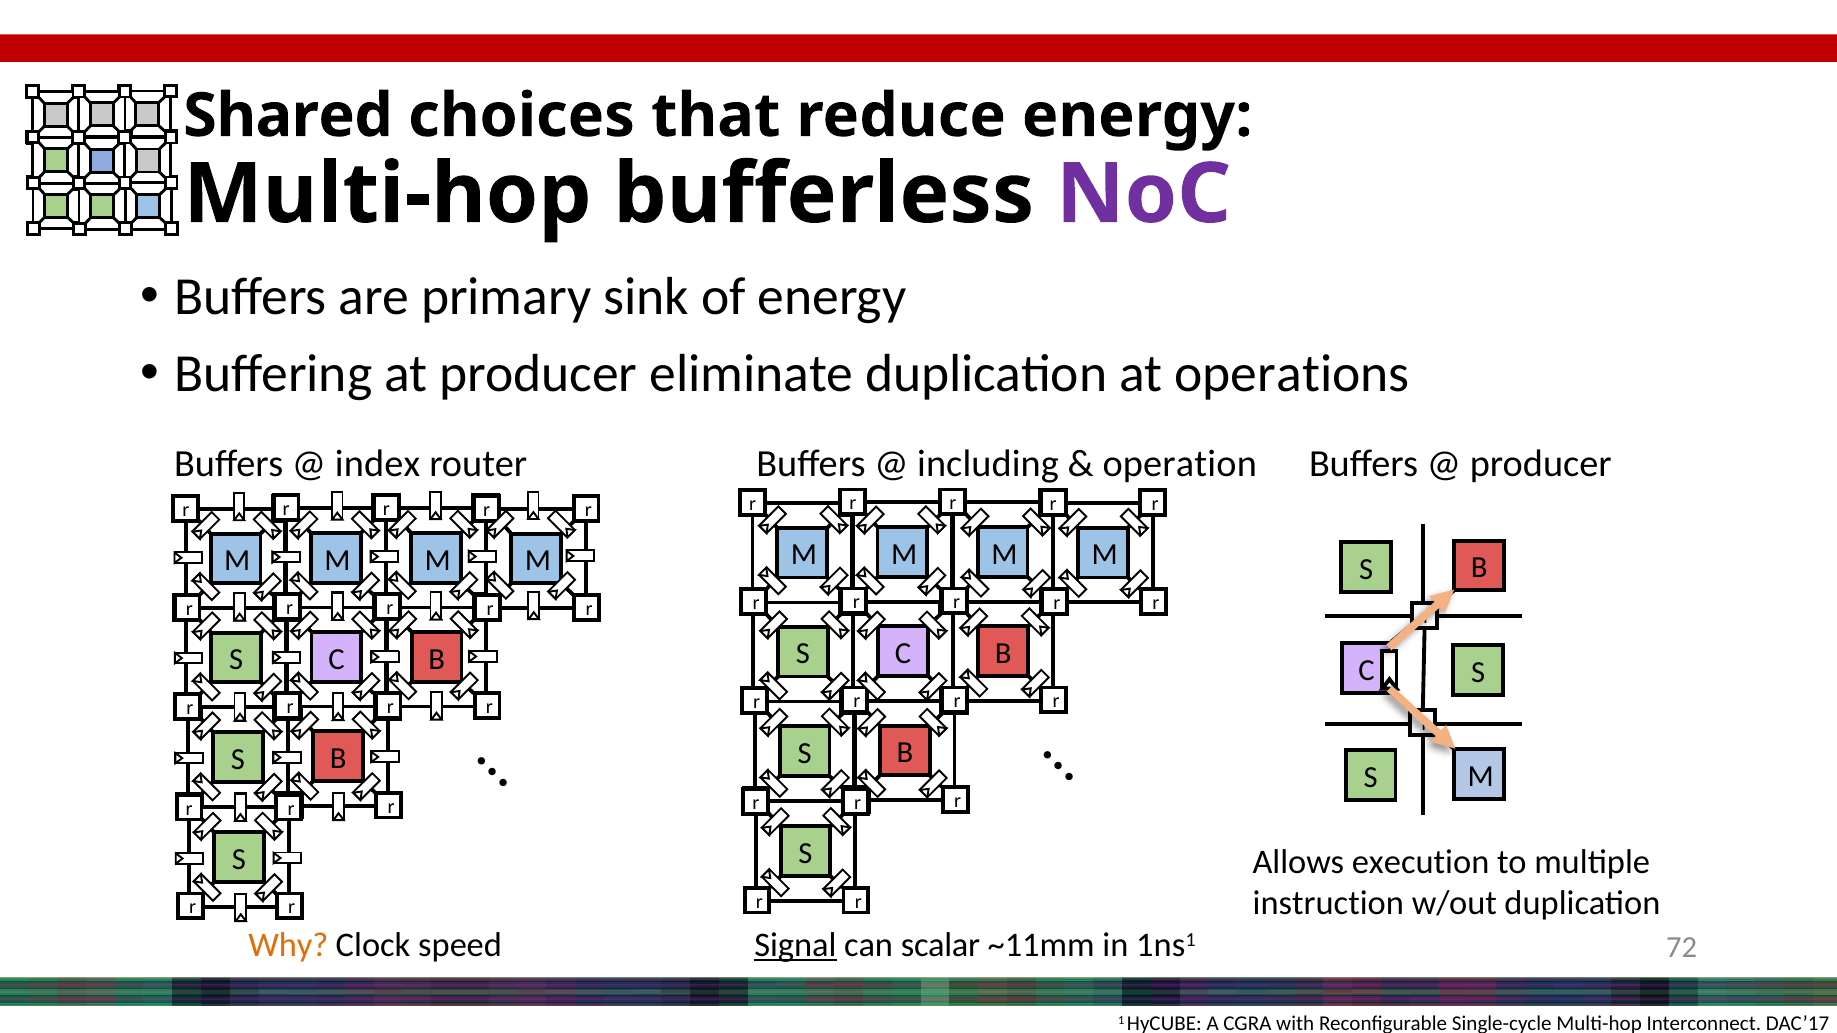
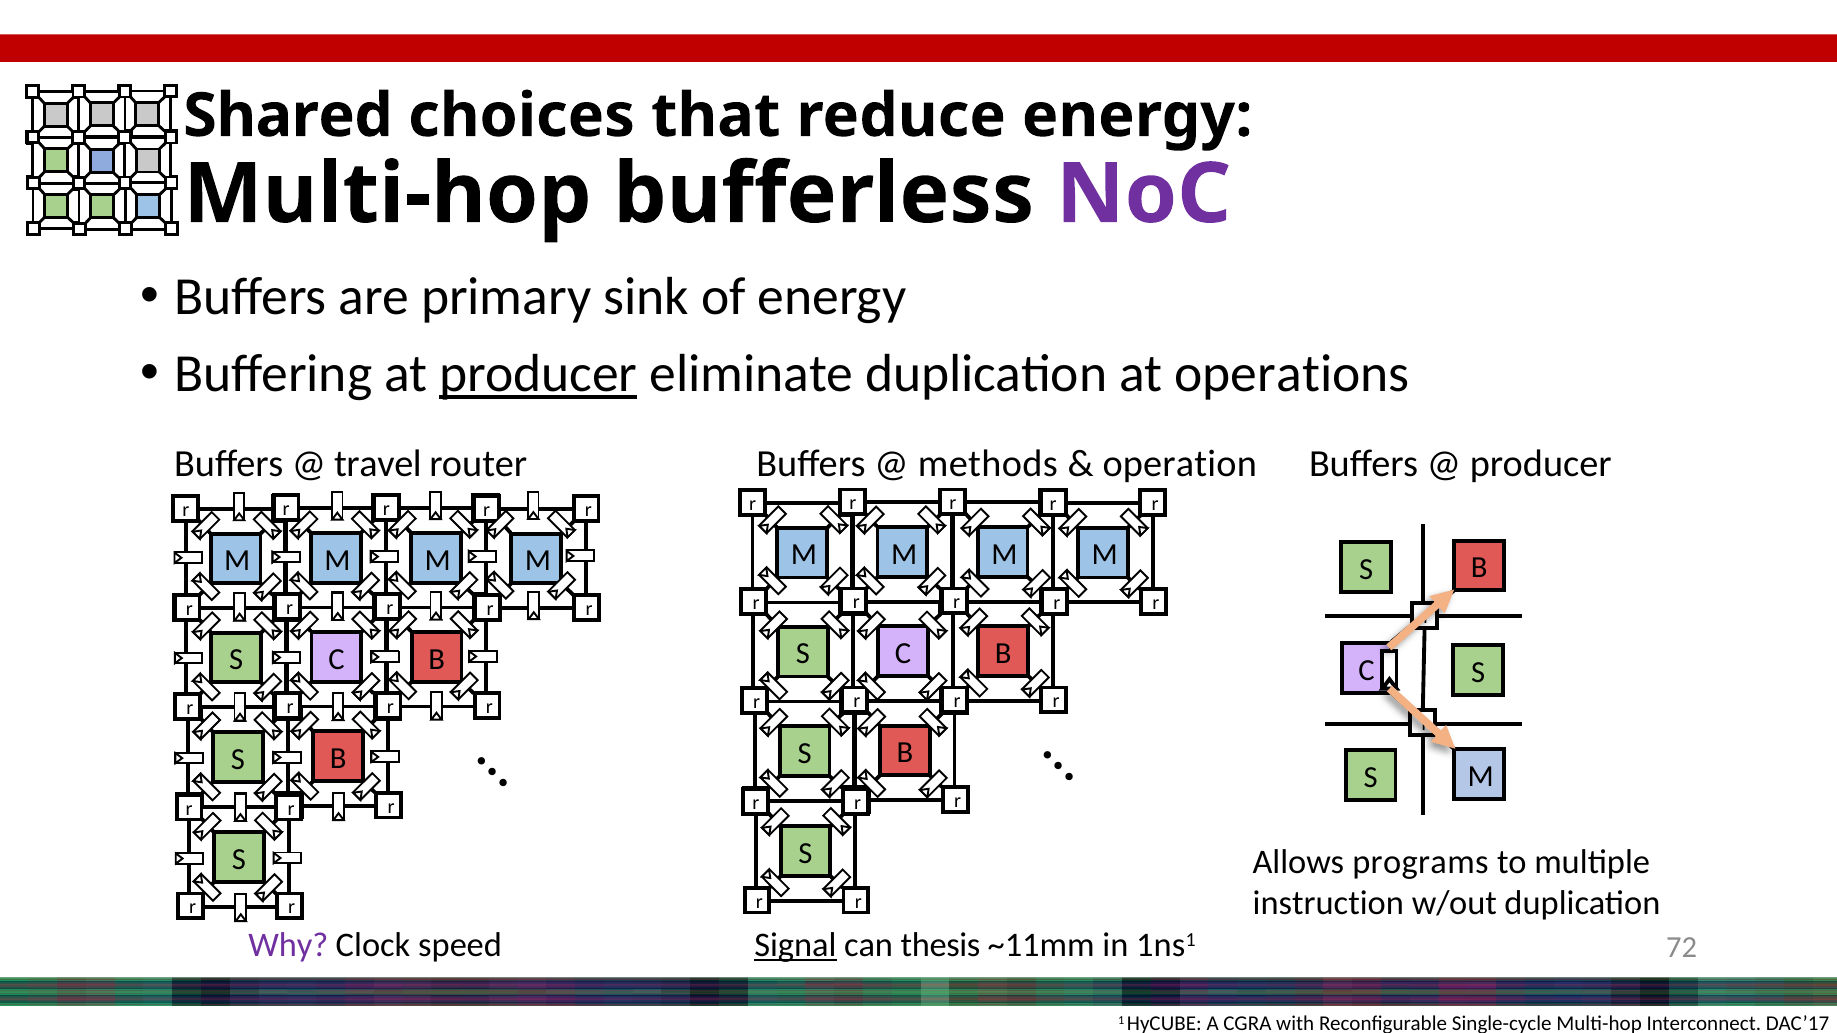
producer underline: none -> present (538, 374)
index: index -> travel (378, 464)
including: including -> methods (988, 464)
execution: execution -> programs (1420, 862)
Why colour: orange -> purple (288, 945)
scalar: scalar -> thesis (941, 945)
